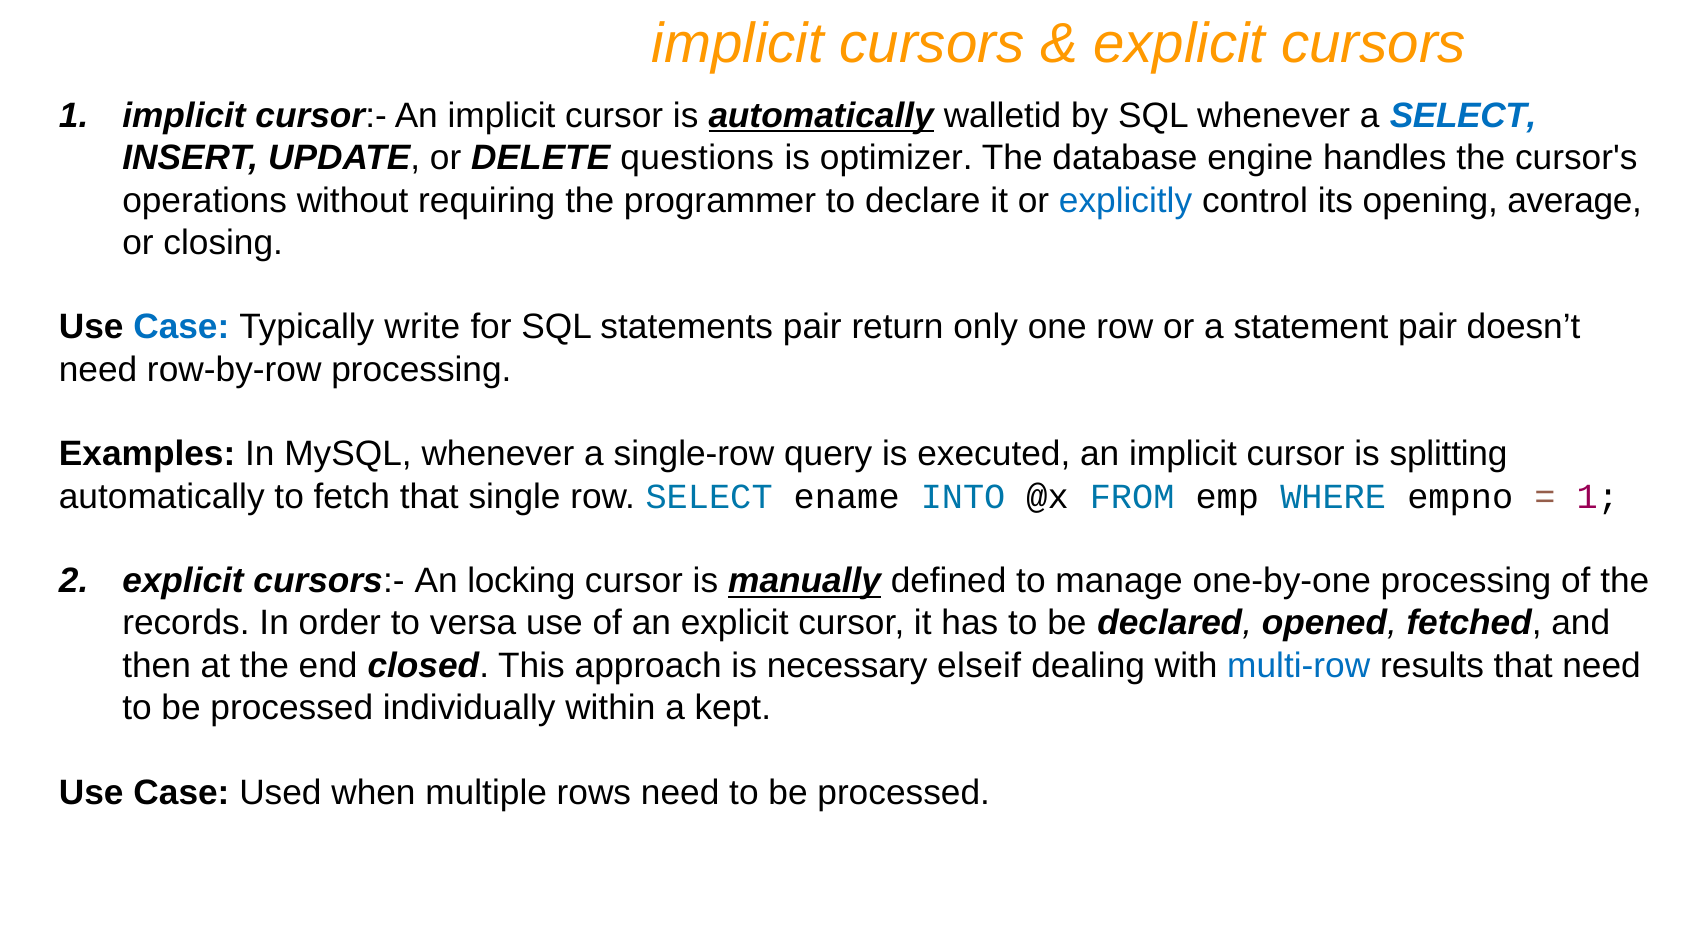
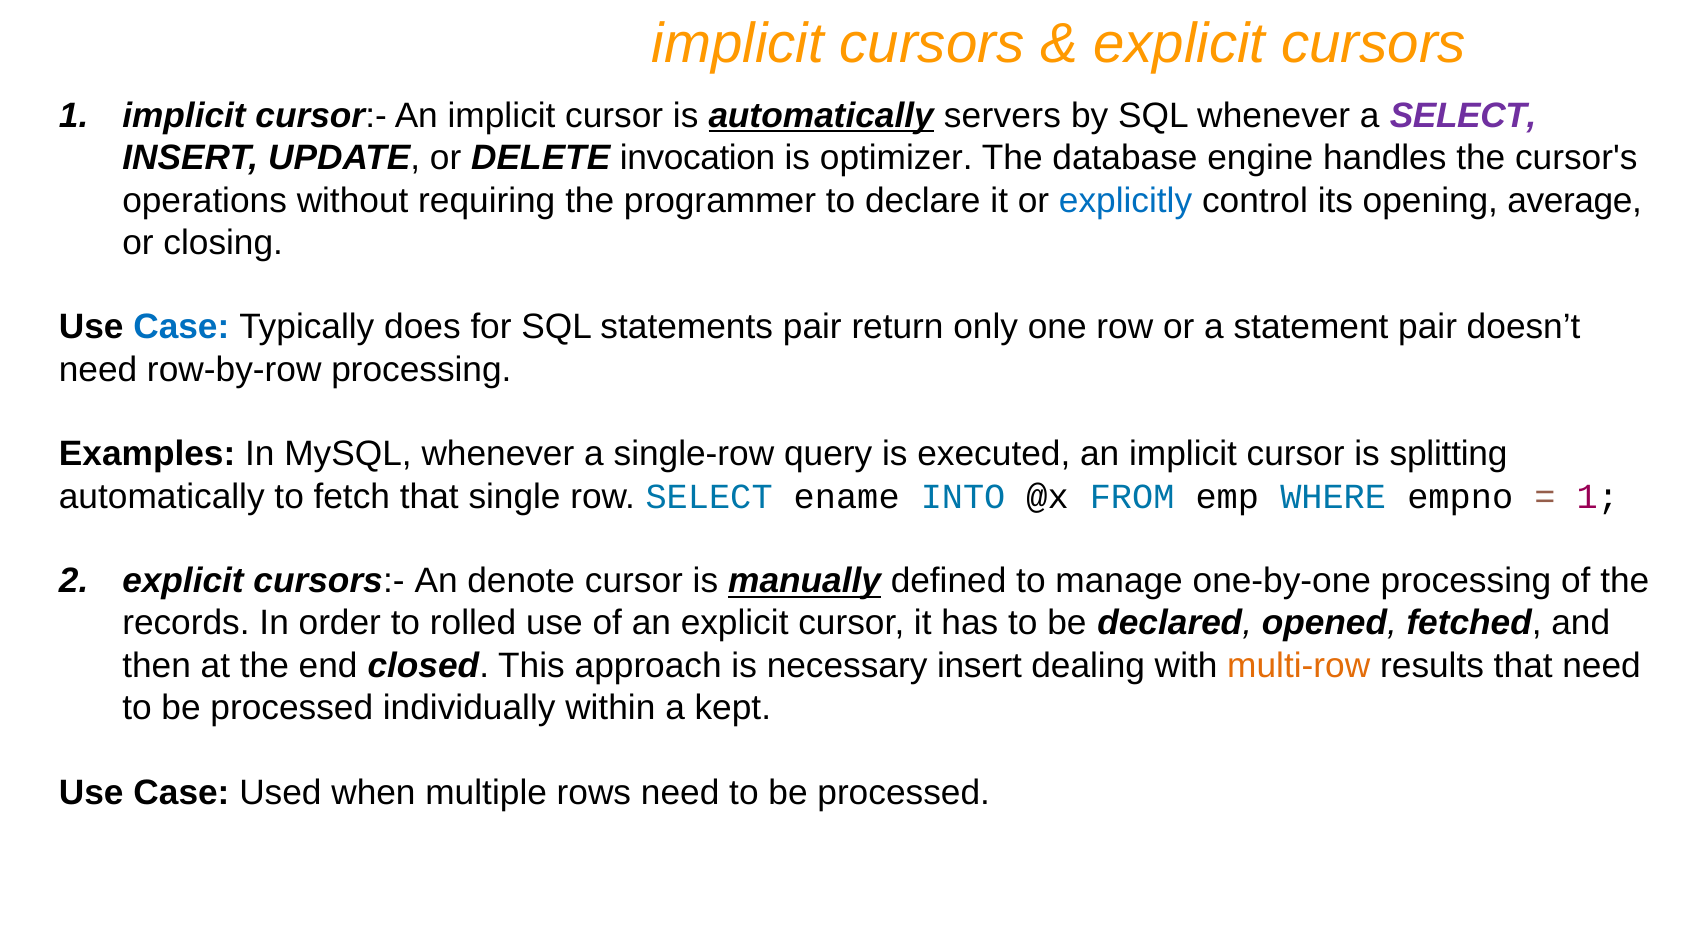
walletid: walletid -> servers (1002, 116)
SELECT colour: blue -> purple (1463, 116)
questions: questions -> invocation (698, 158)
write: write -> does (422, 327)
locking: locking -> denote (521, 581)
versa: versa -> rolled (473, 623)
necessary elseif: elseif -> insert (979, 666)
multi-row colour: blue -> orange (1299, 666)
